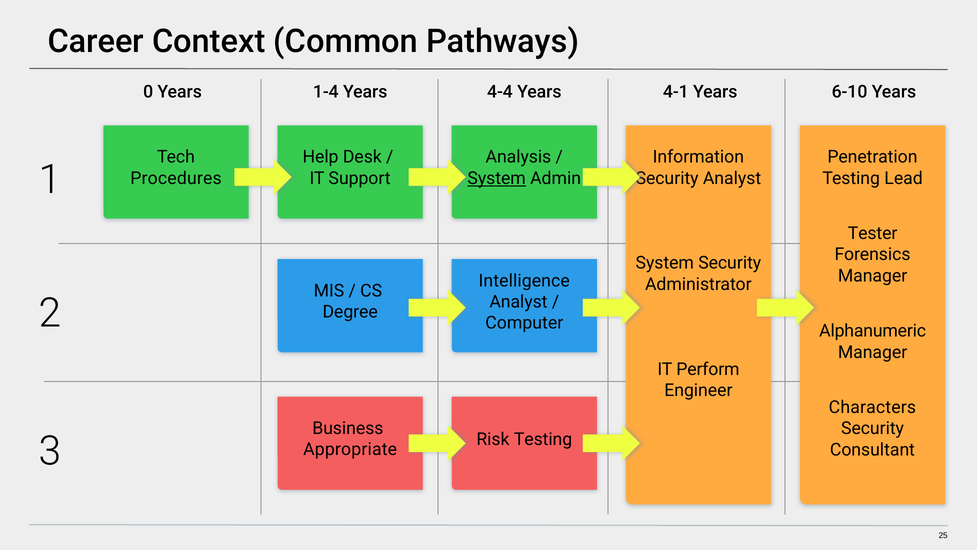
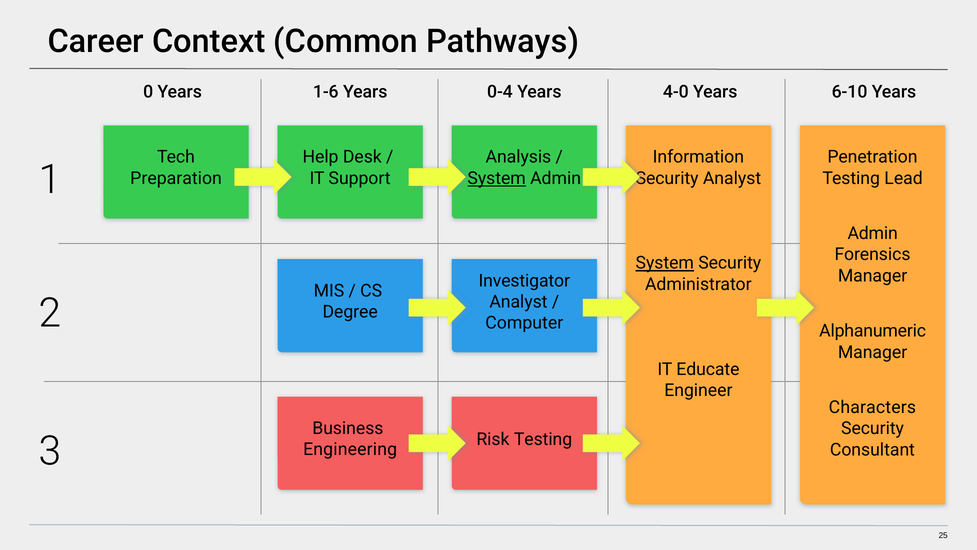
1-4: 1-4 -> 1-6 (326, 92)
4-4: 4-4 -> 0-4 (500, 92)
4-1: 4-1 -> 4-0 (676, 92)
Procedures: Procedures -> Preparation (176, 178)
Tester: Tester -> Admin (873, 233)
System underline: none -> present (665, 263)
Intelligence: Intelligence -> Investigator (524, 280)
Perform: Perform -> Educate (708, 369)
Appropriate: Appropriate -> Engineering (350, 449)
